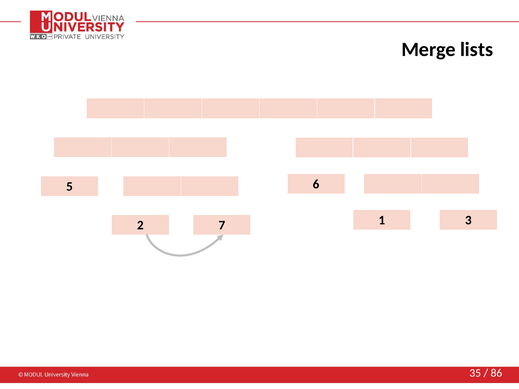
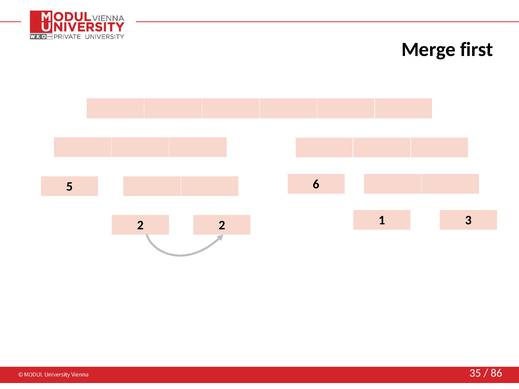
lists: lists -> first (477, 49)
2 7: 7 -> 2 (222, 225)
